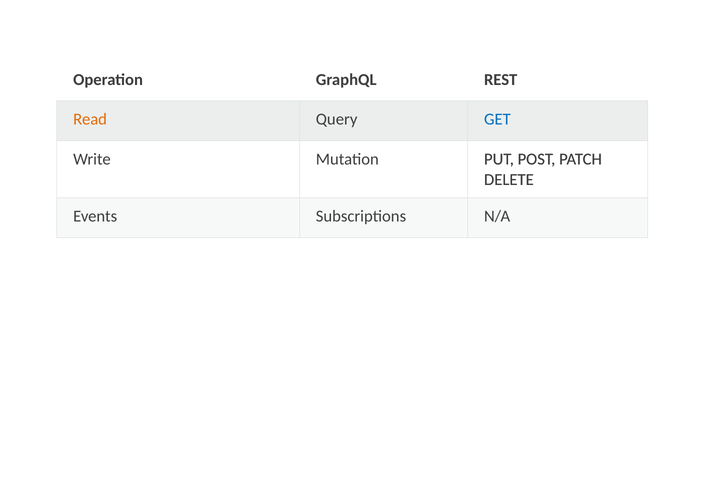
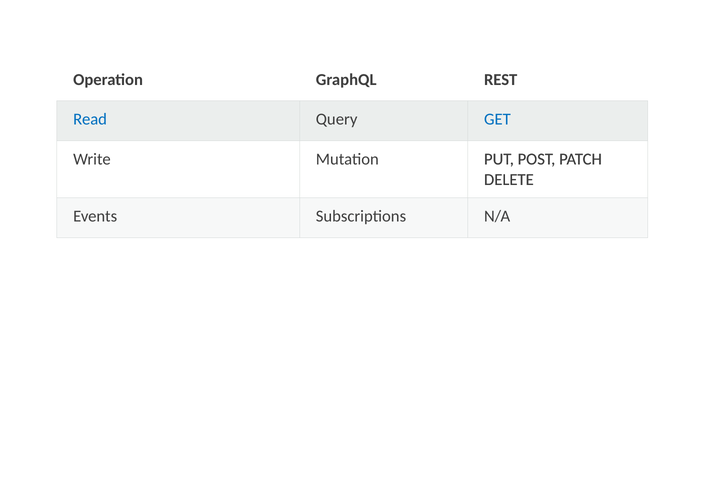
Read colour: orange -> blue (90, 119)
